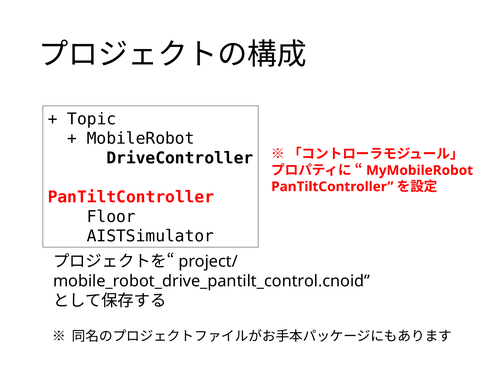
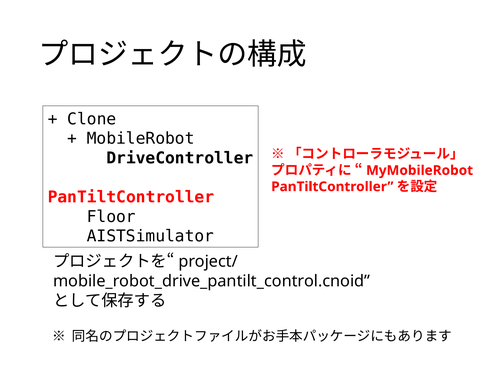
Topic: Topic -> Clone (92, 119)
